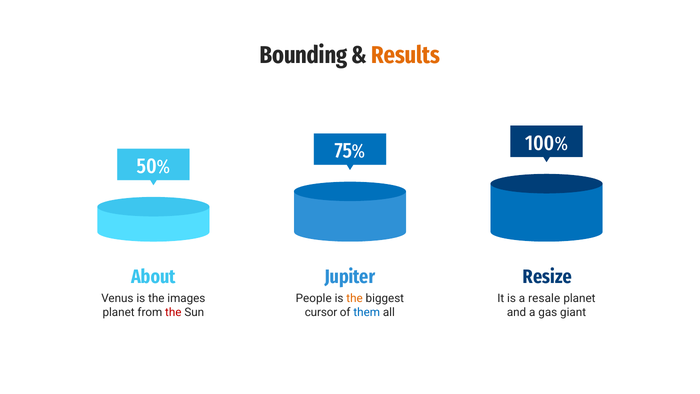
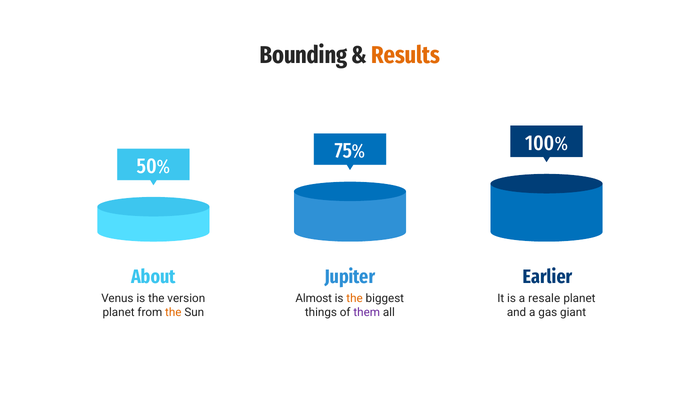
Resize: Resize -> Earlier (547, 277)
images: images -> version (186, 298)
People: People -> Almost (314, 298)
the colour: red -> orange (173, 312)
cursor: cursor -> things (321, 312)
them colour: blue -> purple (367, 312)
